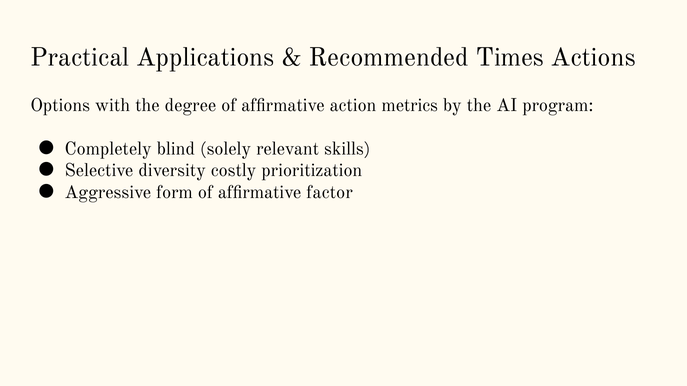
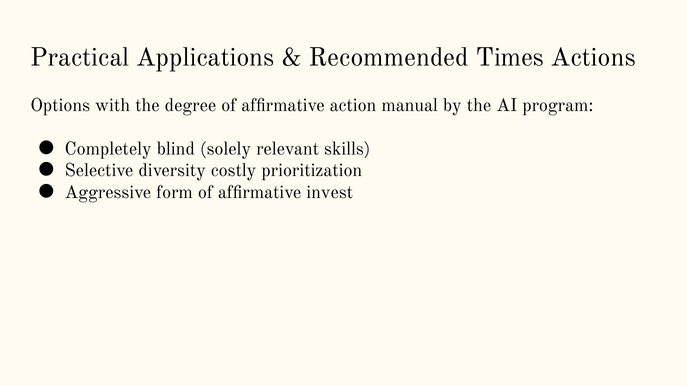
metrics: metrics -> manual (410, 105)
factor: factor -> invest (330, 192)
